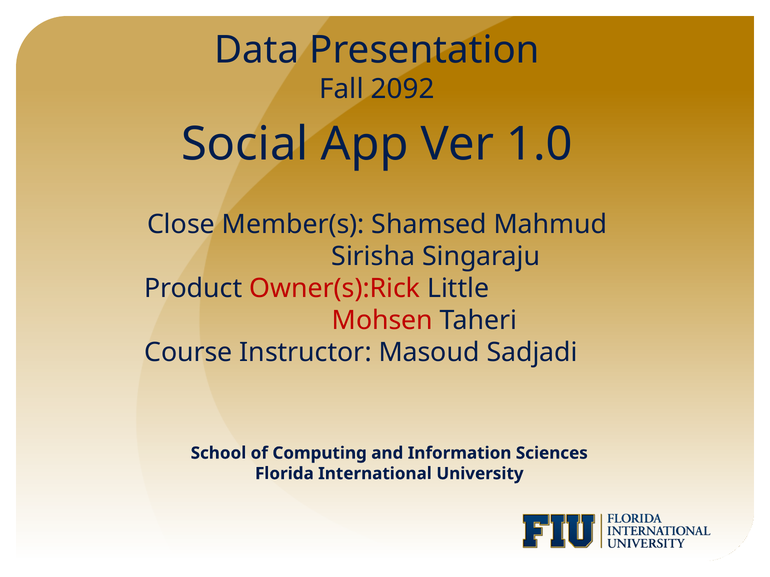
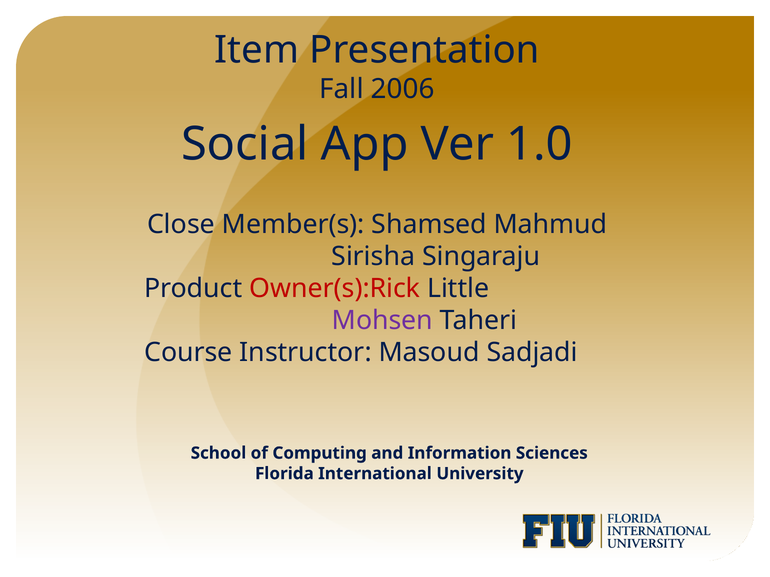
Data: Data -> Item (257, 50)
2092: 2092 -> 2006 (403, 89)
Mohsen colour: red -> purple (382, 321)
